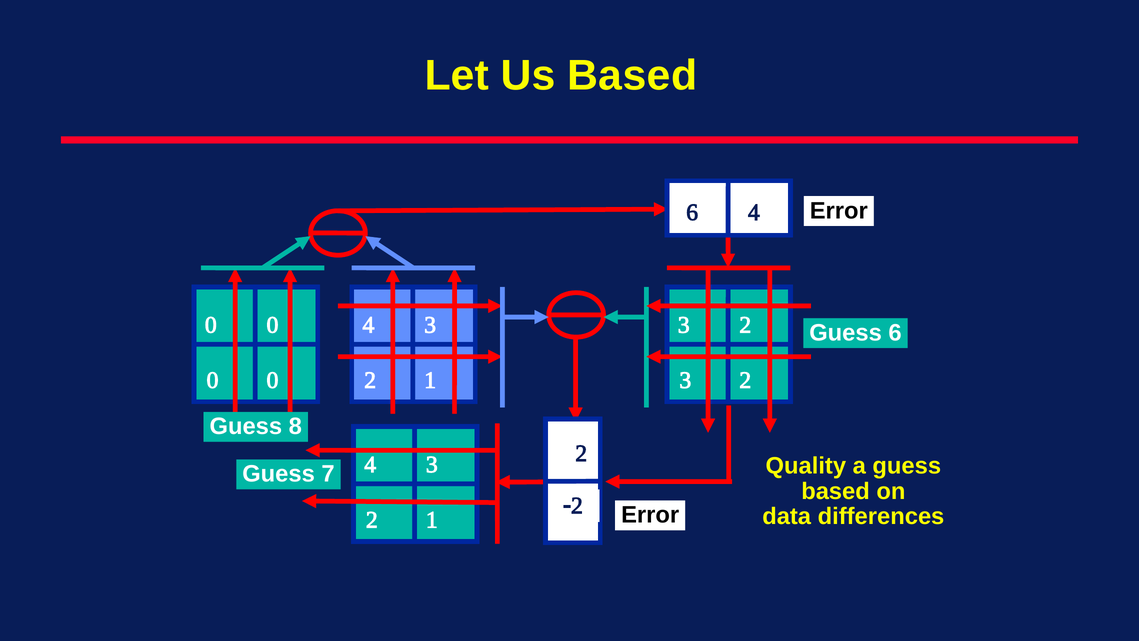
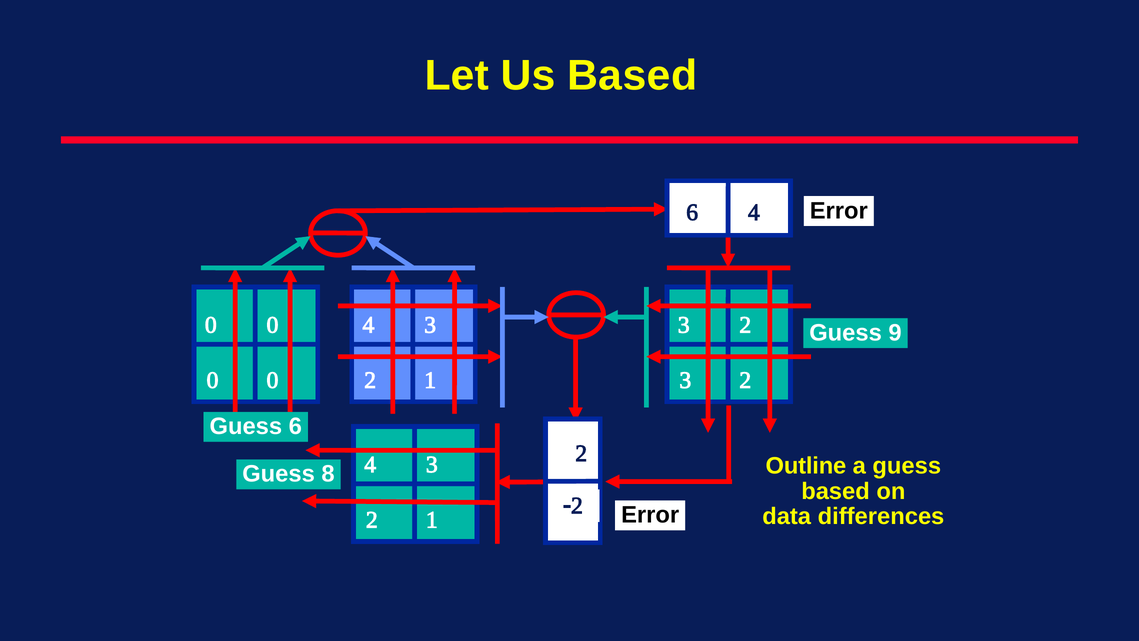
Guess 6: 6 -> 9 (895, 333)
Guess 8: 8 -> 6 (295, 426)
Quality: Quality -> Outline (806, 466)
7: 7 -> 8 (328, 474)
